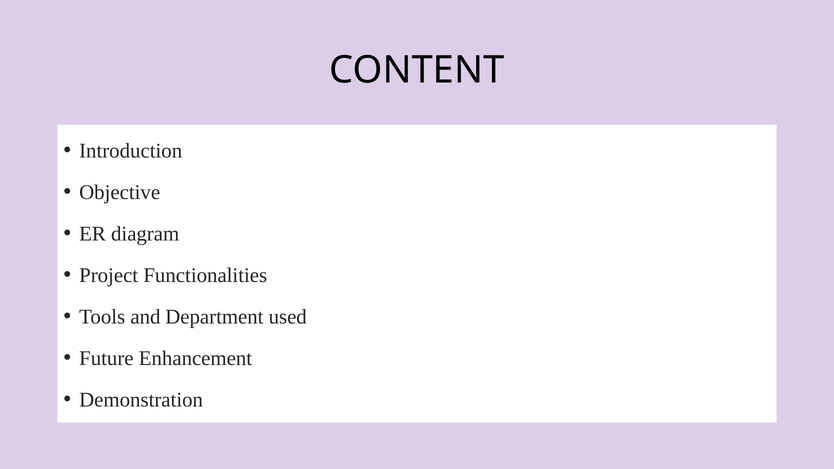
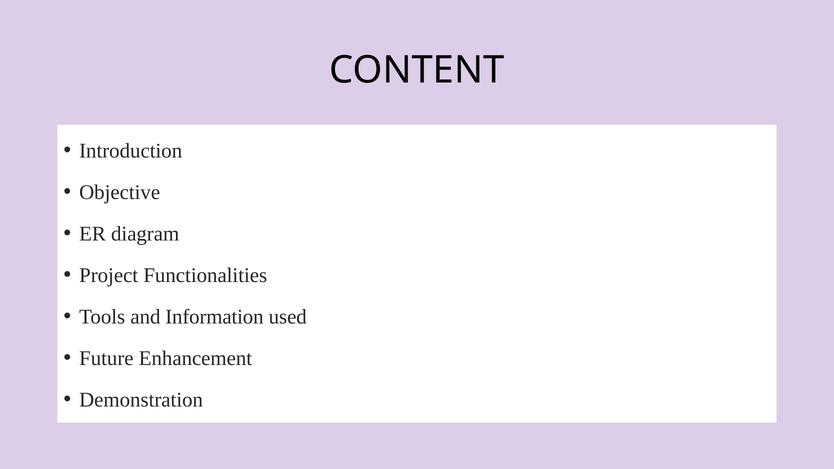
Department: Department -> Information (214, 317)
